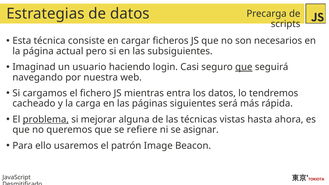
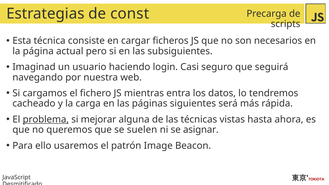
de datos: datos -> const (130, 14)
que underline: present -> none (244, 67)
refiere: refiere -> suelen (142, 130)
